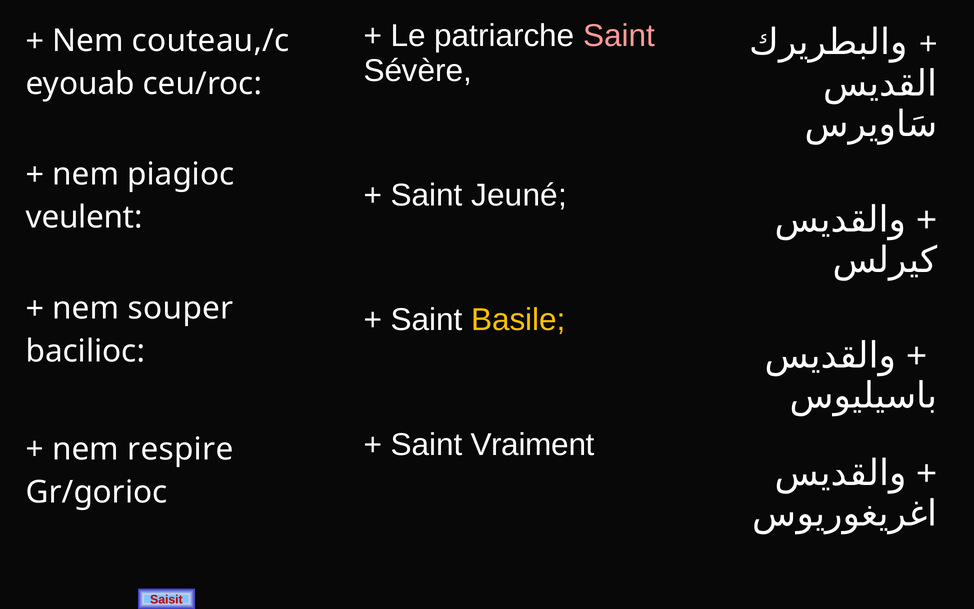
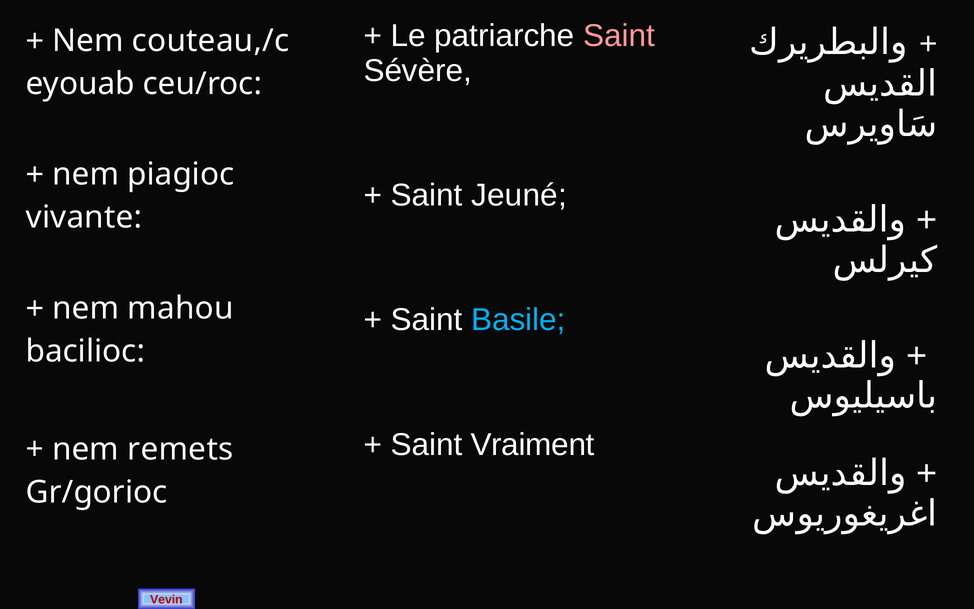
veulent: veulent -> vivante (84, 217)
souper: souper -> mahou (181, 308)
Basile colour: yellow -> light blue (518, 320)
respire: respire -> remets (180, 449)
Saisit: Saisit -> Vevin (166, 599)
